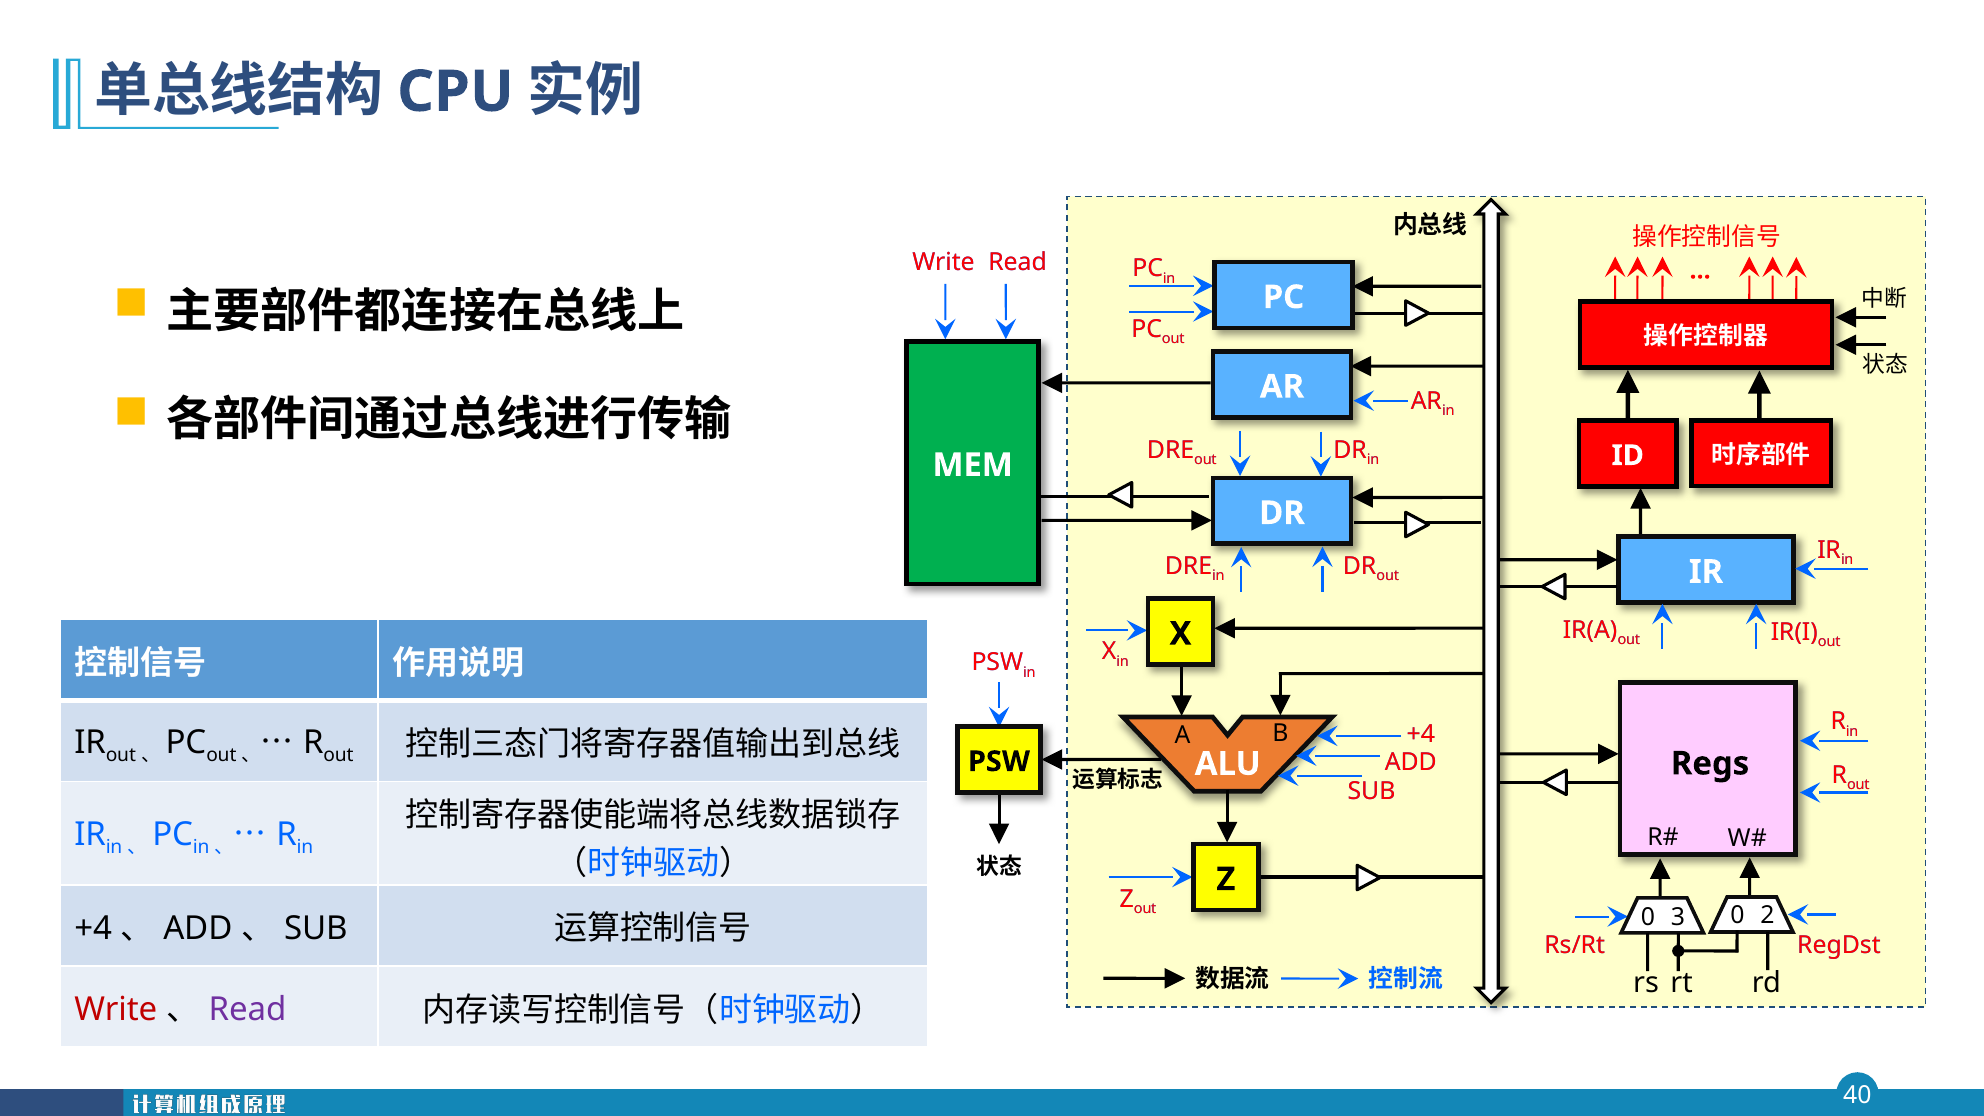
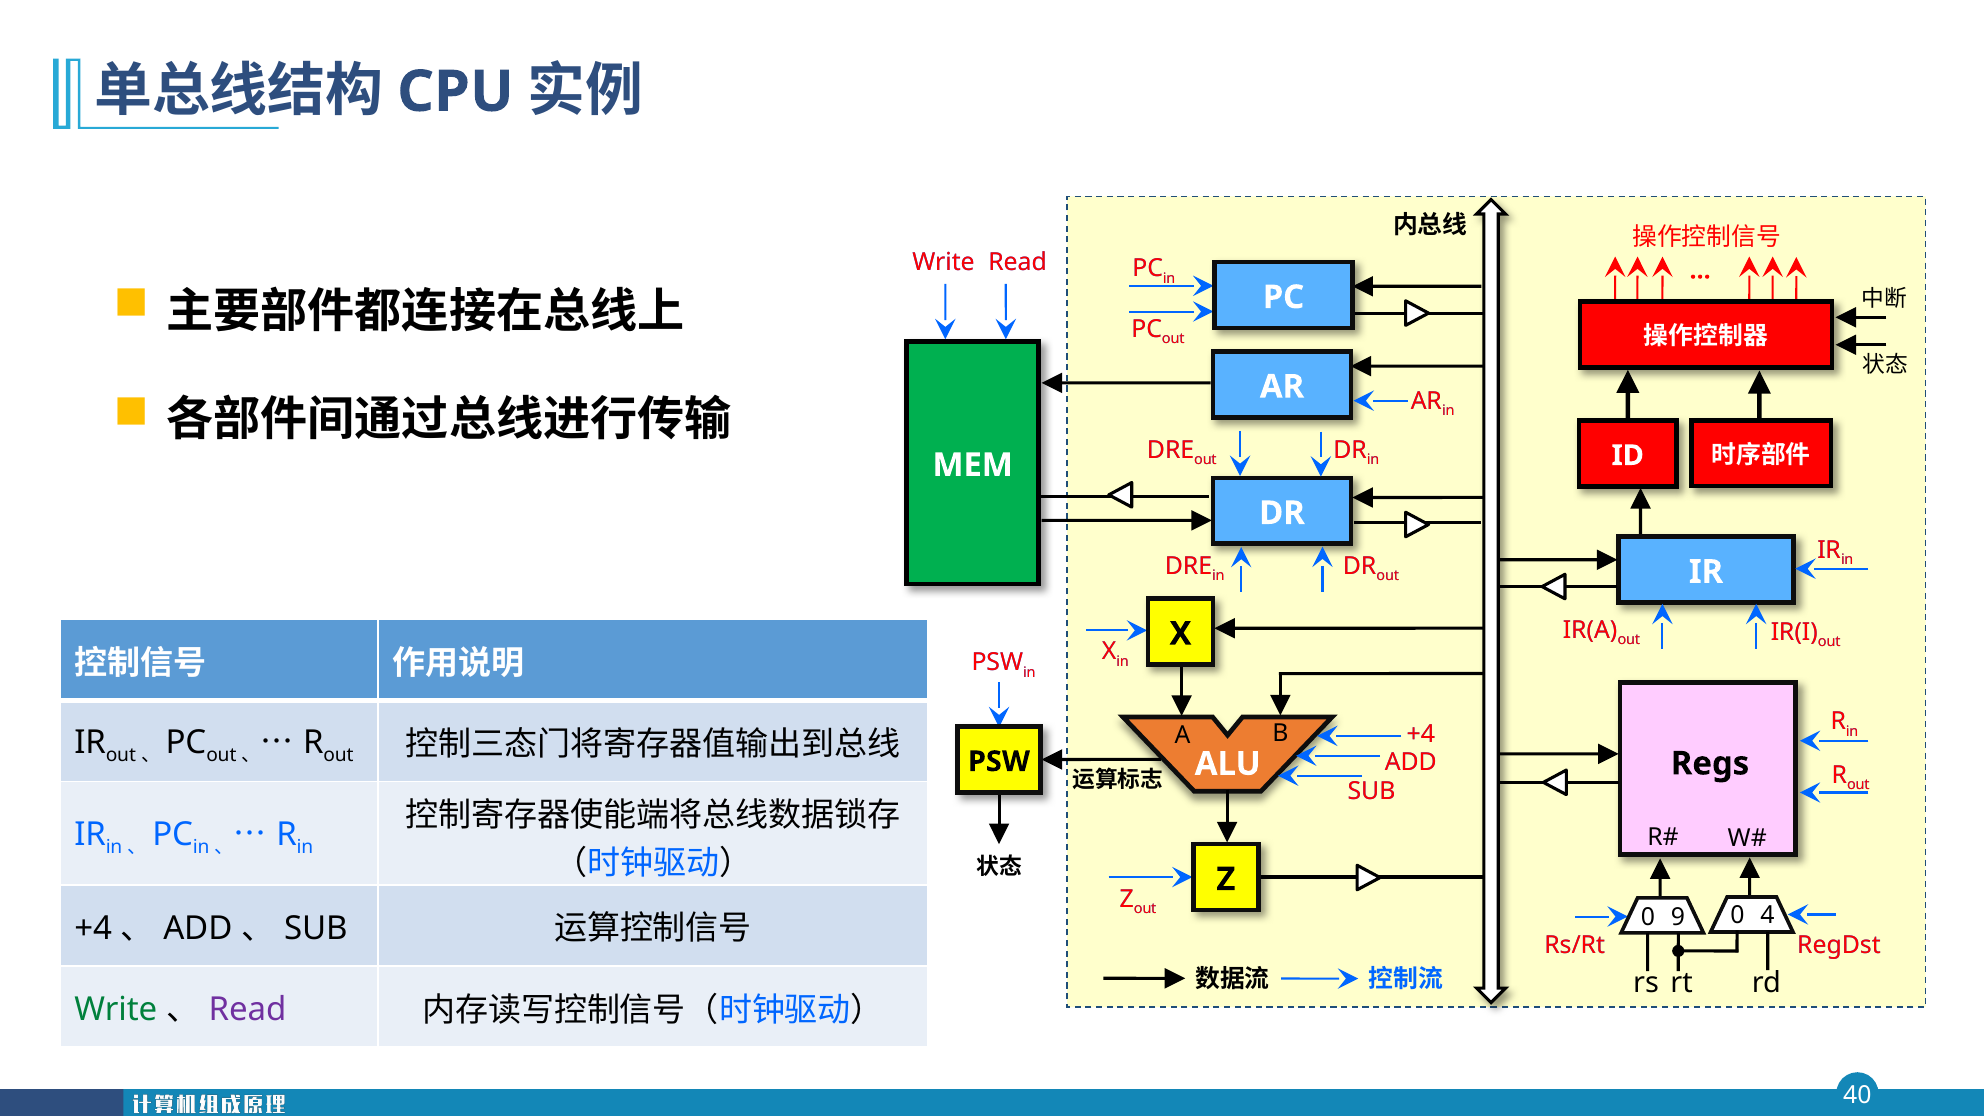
3: 3 -> 9 (1678, 918)
2: 2 -> 4 (1768, 915)
Write colour: red -> green (116, 1010)
